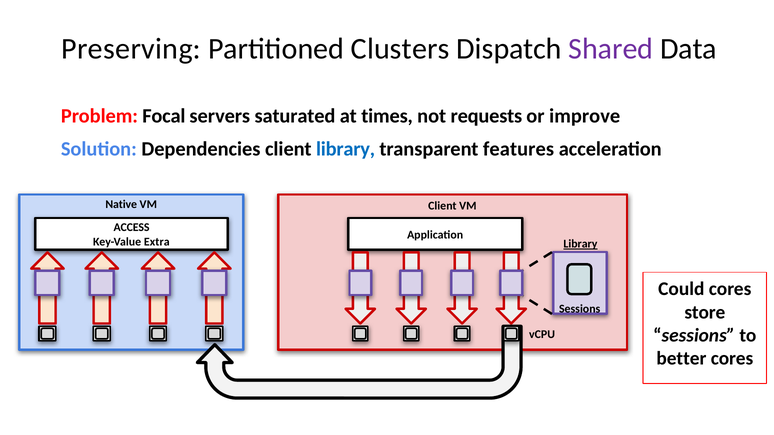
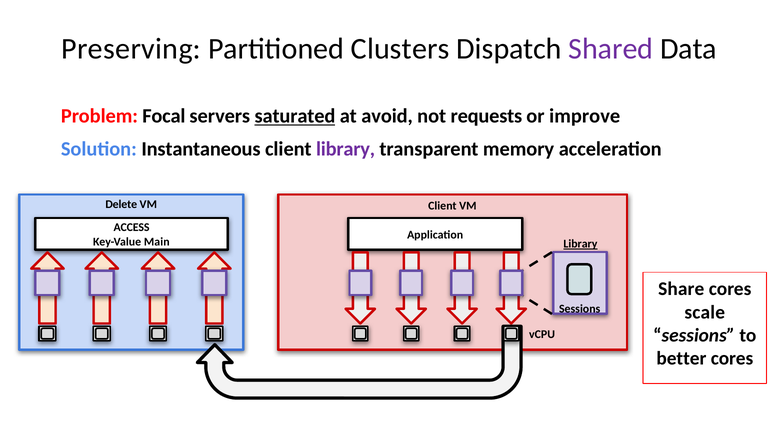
saturated underline: none -> present (295, 116)
times: times -> avoid (387, 116)
Dependencies: Dependencies -> Instantaneous (201, 149)
library colour: blue -> purple (346, 149)
features: features -> memory (519, 149)
Native: Native -> Delete (121, 205)
Extra: Extra -> Main (157, 242)
Could: Could -> Share (681, 289)
store: store -> scale (705, 312)
